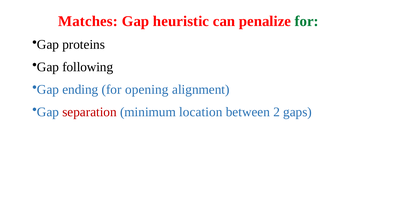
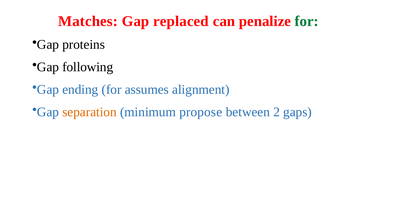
heuristic: heuristic -> replaced (181, 21)
opening: opening -> assumes (147, 90)
separation colour: red -> orange (90, 112)
location: location -> propose (201, 112)
